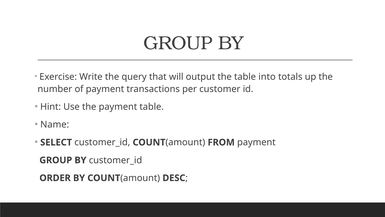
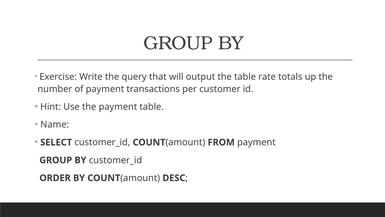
into: into -> rate (267, 77)
